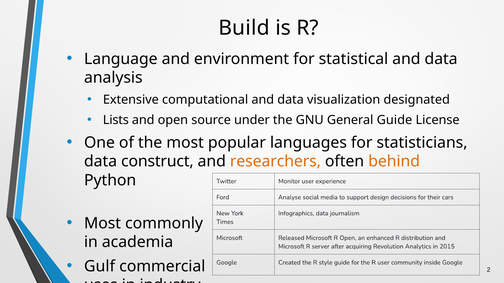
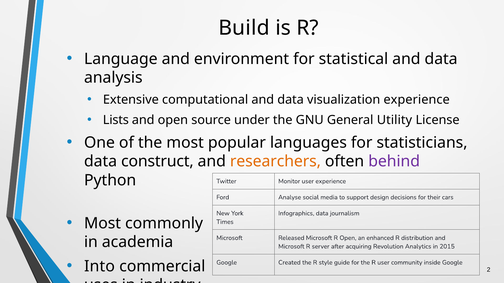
visualization designated: designated -> experience (417, 100)
General Guide: Guide -> Utility (394, 120)
behind colour: orange -> purple (394, 162)
Gulf: Gulf -> Into (100, 267)
